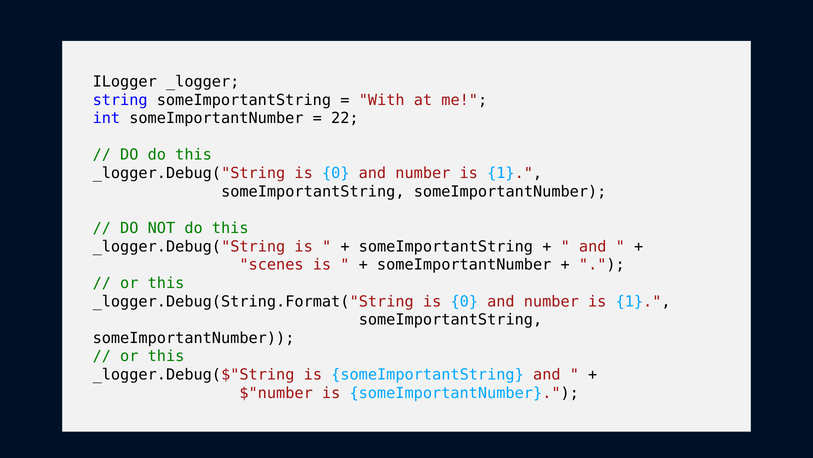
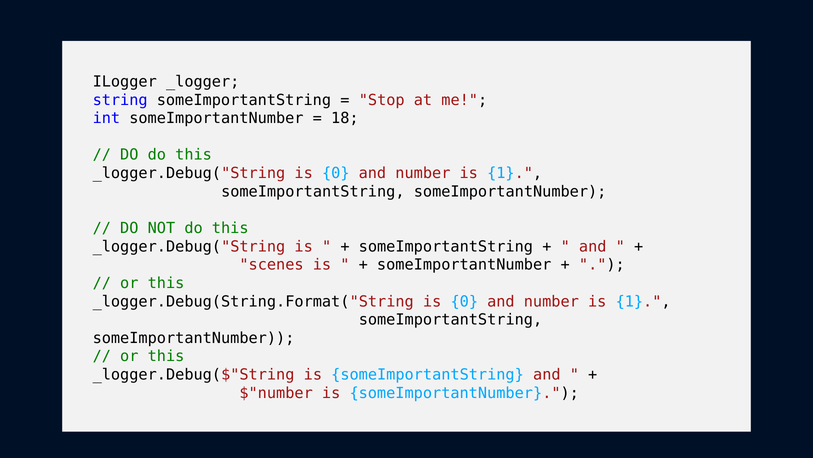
With: With -> Stop (382, 100)
22: 22 -> 18 (345, 118)
